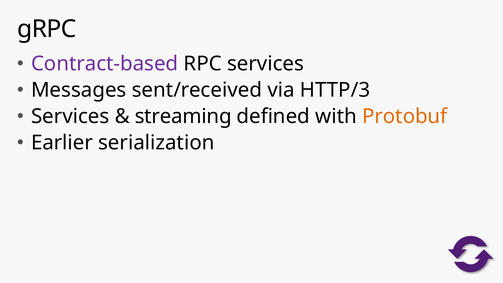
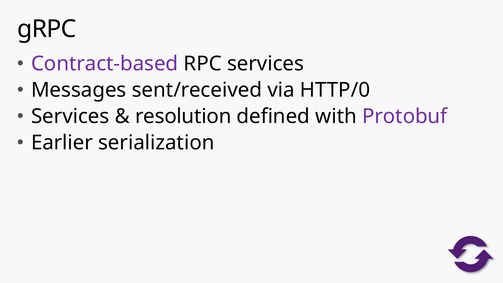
HTTP/3: HTTP/3 -> HTTP/0 (335, 90)
streaming: streaming -> resolution (183, 116)
Protobuf colour: orange -> purple (405, 116)
